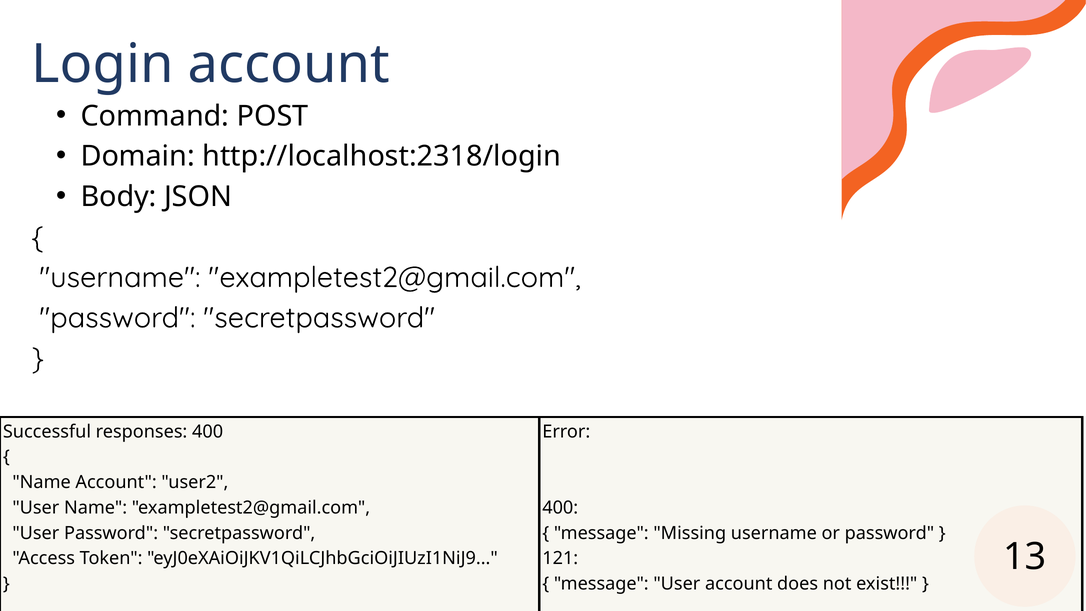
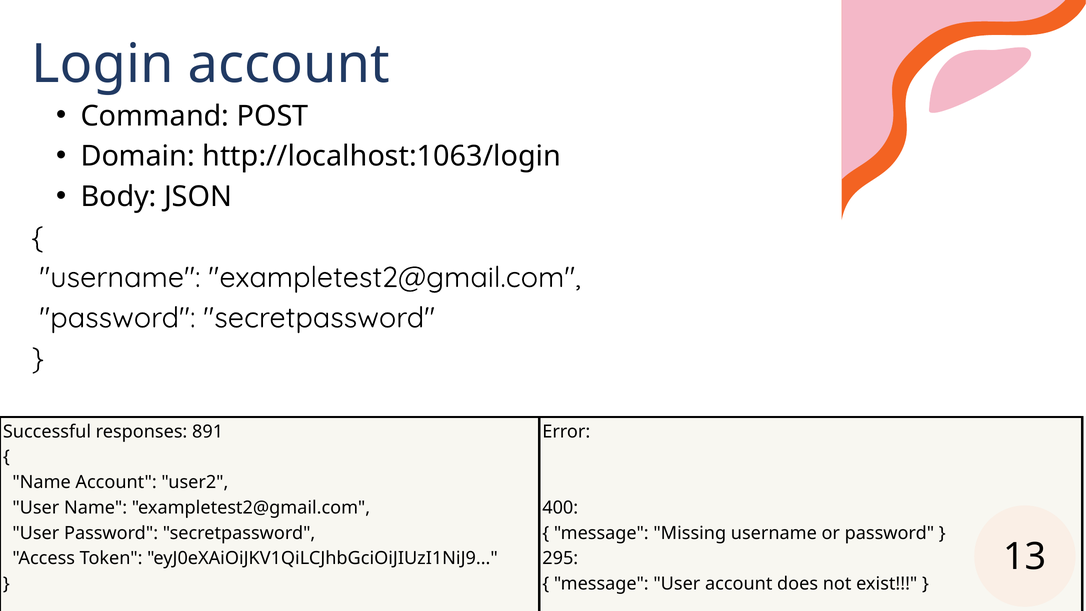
http://localhost:2318/login: http://localhost:2318/login -> http://localhost:1063/login (382, 156)
responses 400: 400 -> 891 (208, 432)
121: 121 -> 295 (560, 558)
